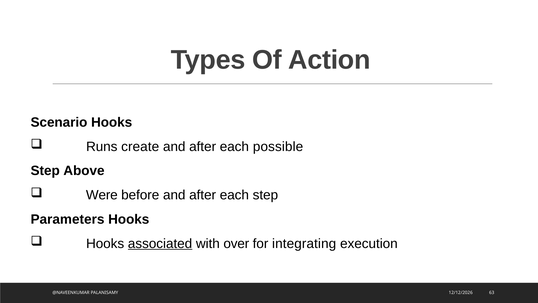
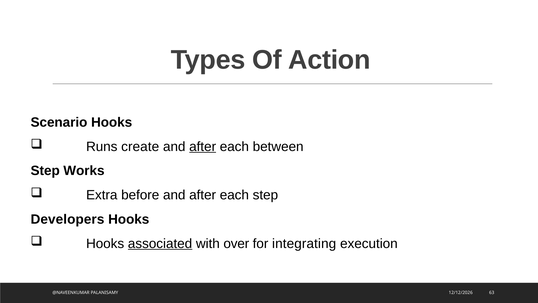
after underline: none -> present (203, 146)
possible: possible -> between (278, 146)
Above: Above -> Works (84, 171)
Were: Were -> Extra (102, 195)
Parameters: Parameters -> Developers (67, 219)
